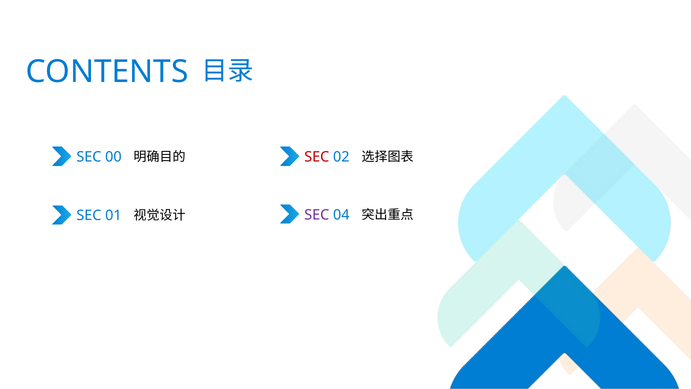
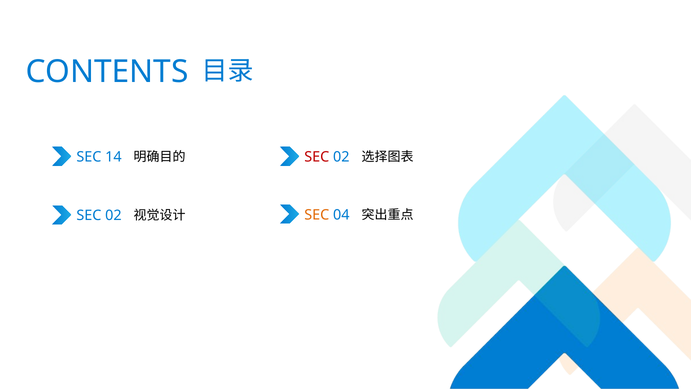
00: 00 -> 14 (113, 157)
01: 01 -> 02 (113, 216)
SEC colour: purple -> orange (317, 215)
